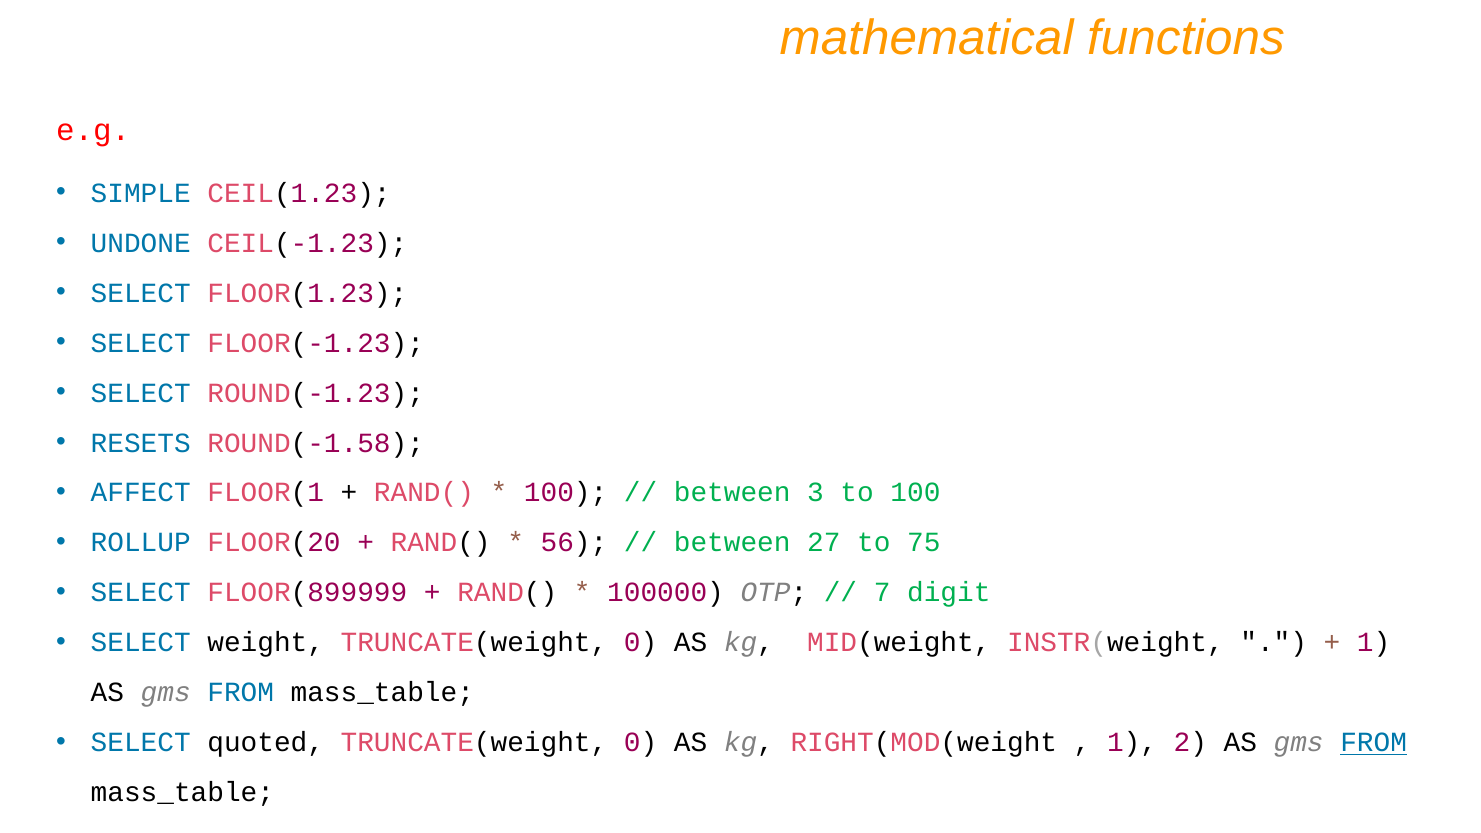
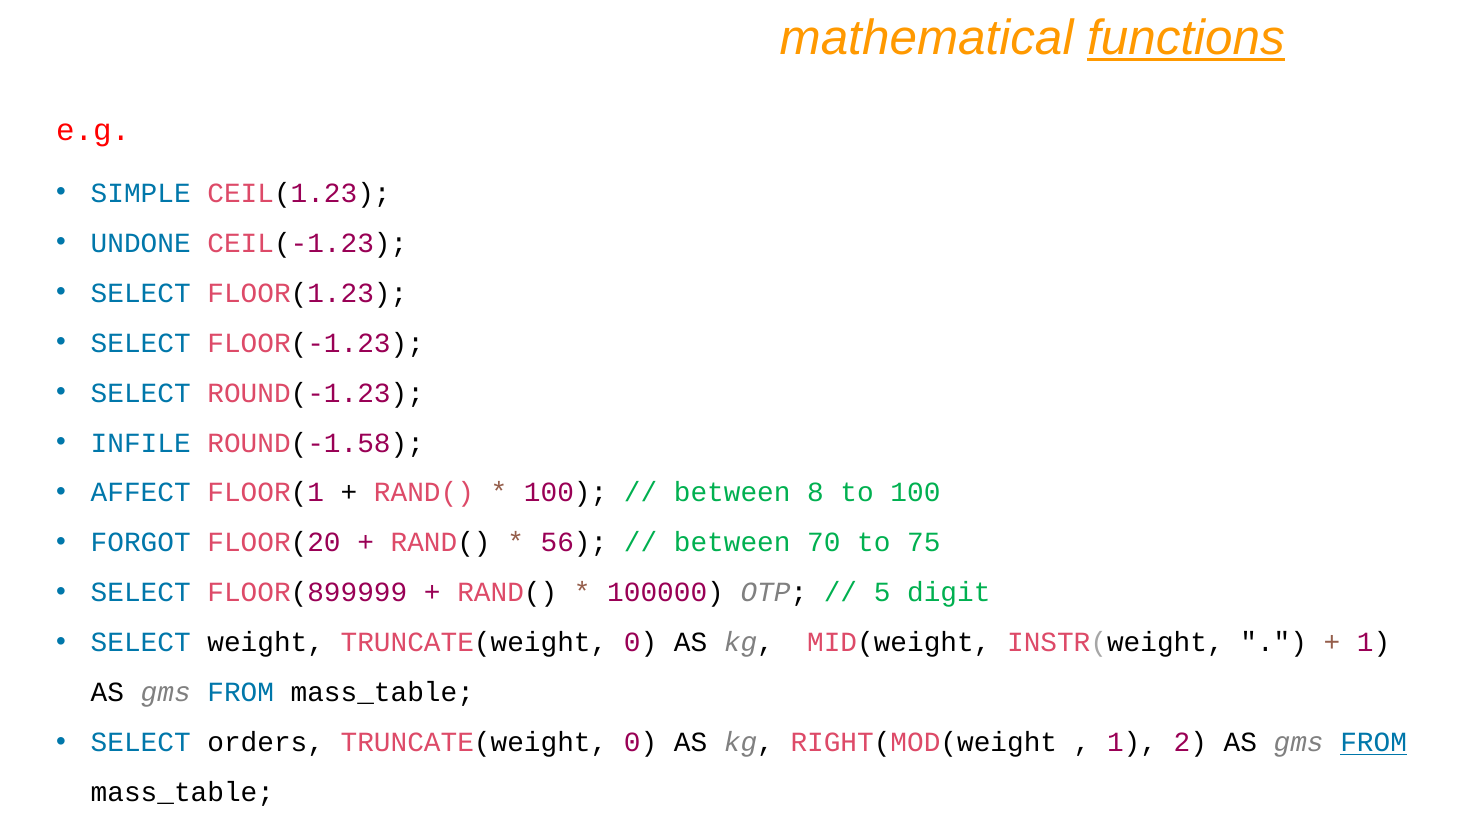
functions underline: none -> present (1186, 39)
RESETS: RESETS -> INFILE (141, 443)
3: 3 -> 8 (815, 493)
ROLLUP: ROLLUP -> FORGOT (141, 543)
27: 27 -> 70 (824, 543)
7: 7 -> 5 (882, 593)
quoted: quoted -> orders (266, 743)
